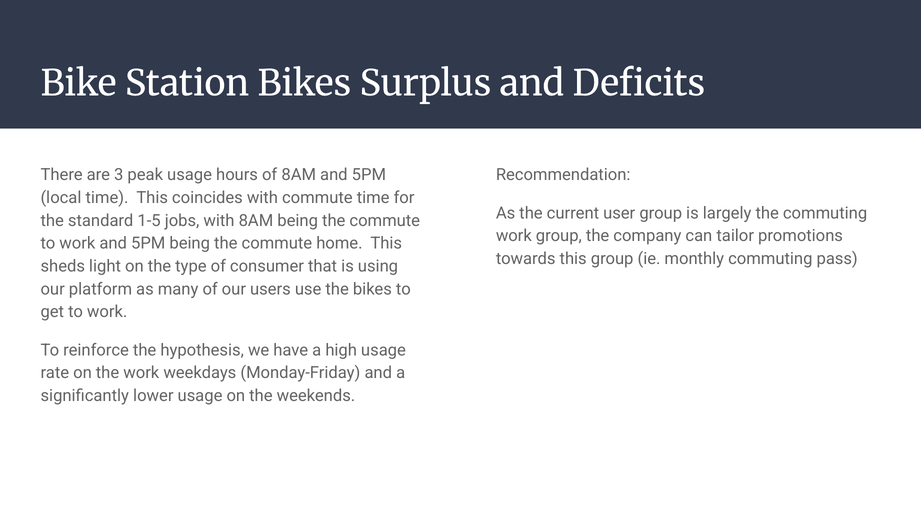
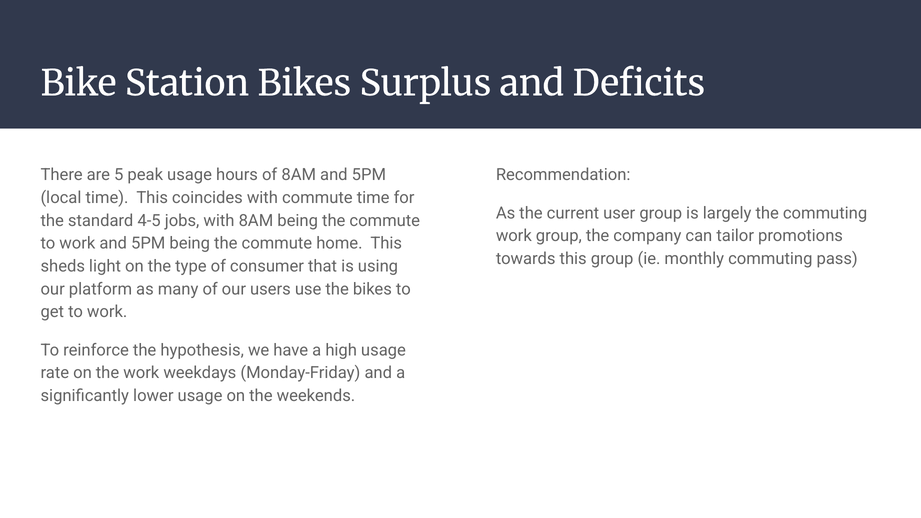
3: 3 -> 5 (119, 175)
1-5: 1-5 -> 4-5 (149, 221)
